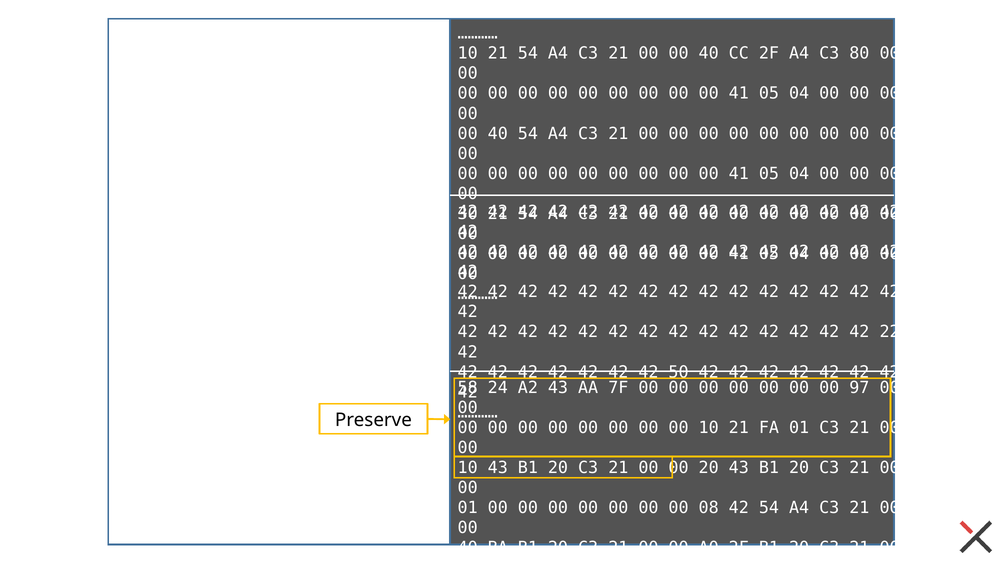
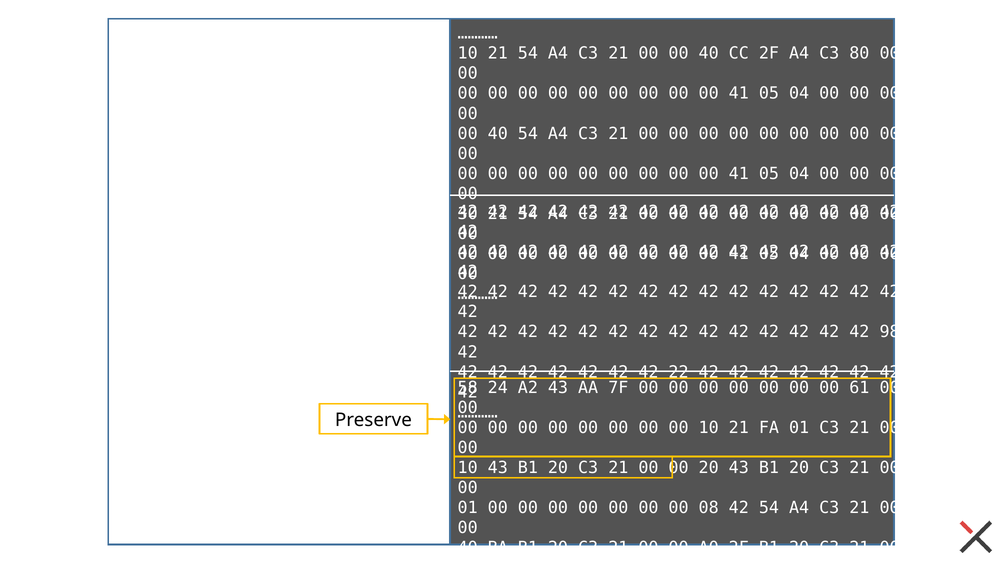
22: 22 -> 98 (890, 332)
50: 50 -> 22 (679, 373)
97: 97 -> 61 (859, 388)
